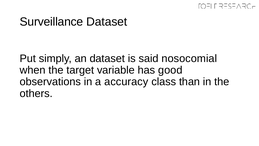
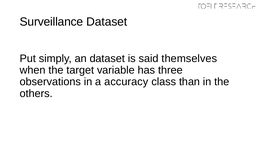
nosocomial: nosocomial -> themselves (189, 58)
good: good -> three (170, 70)
